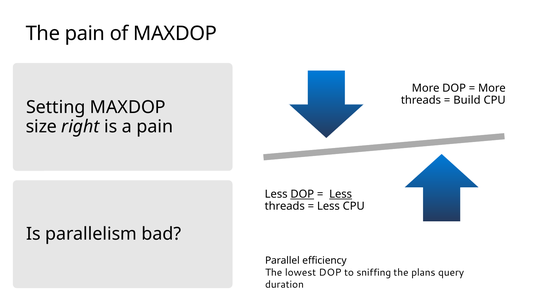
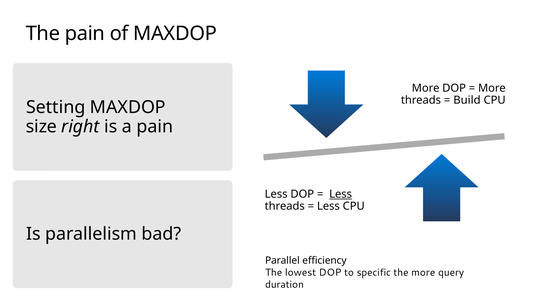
DOP underline: present -> none (302, 194)
sniffing: sniffing -> specific (374, 273)
the plans: plans -> more (423, 273)
